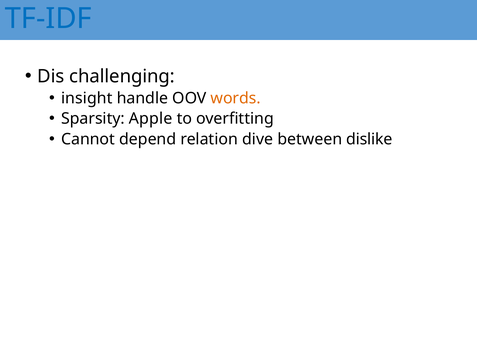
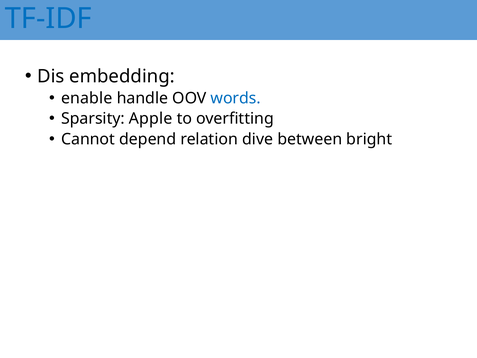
challenging: challenging -> embedding (122, 76)
insight: insight -> enable (87, 98)
words colour: orange -> blue (236, 98)
dislike: dislike -> bright (369, 139)
